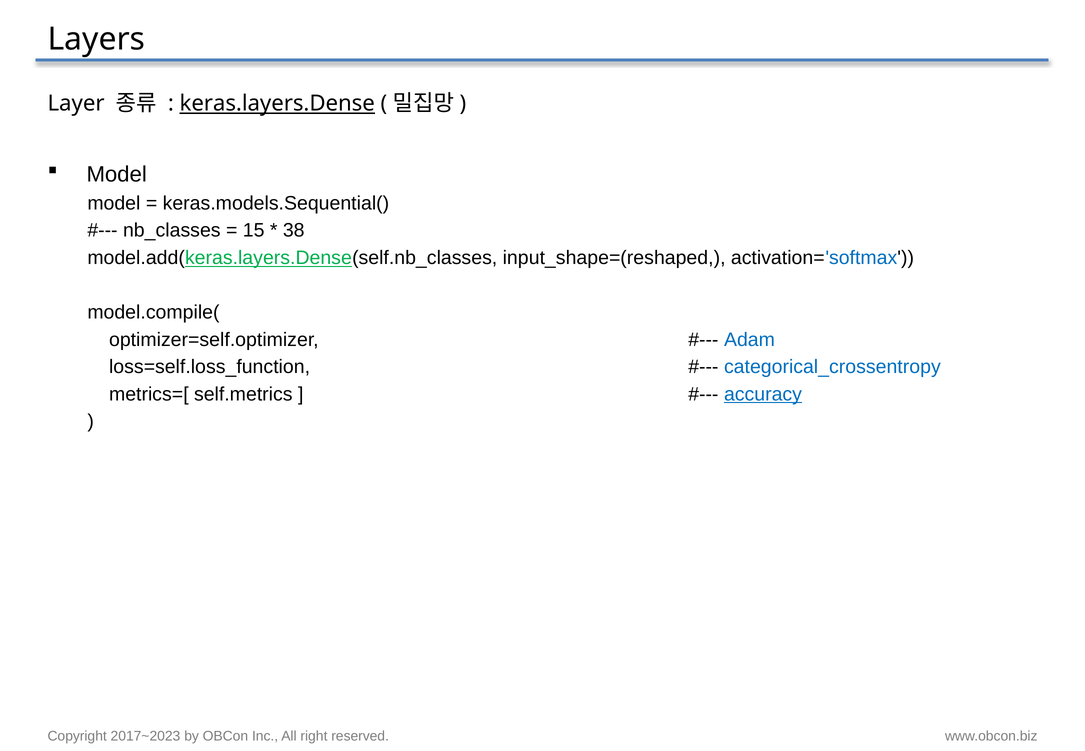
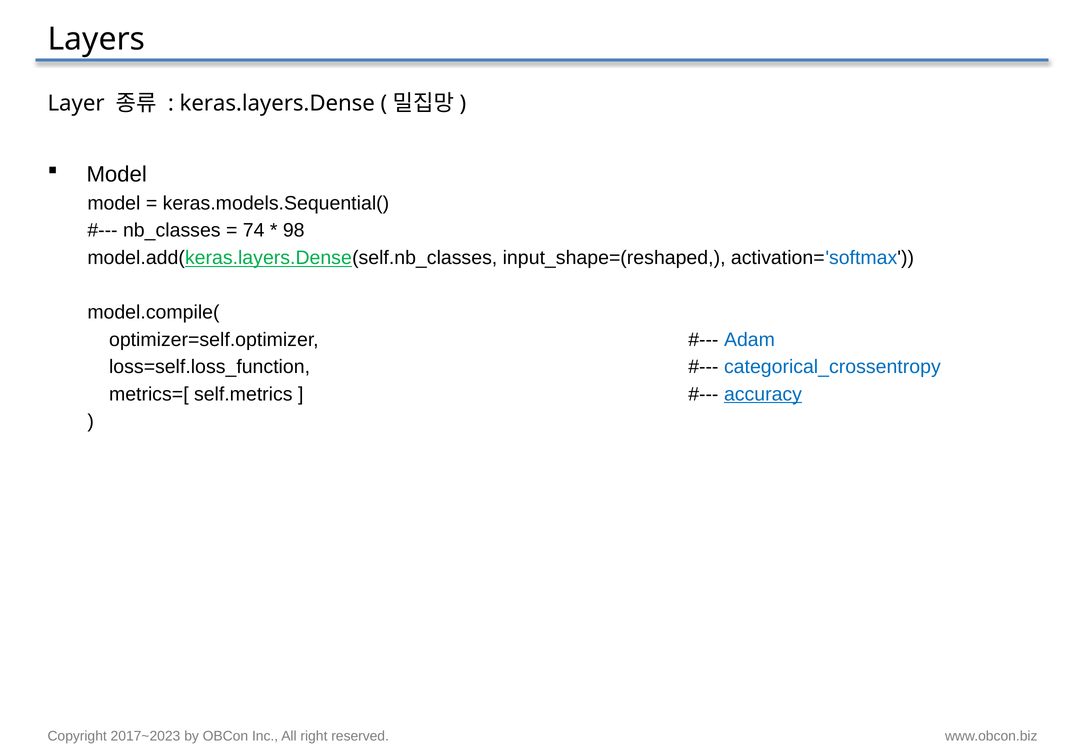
keras.layers.Dense underline: present -> none (277, 104)
15: 15 -> 74 (254, 231)
38: 38 -> 98 (294, 231)
